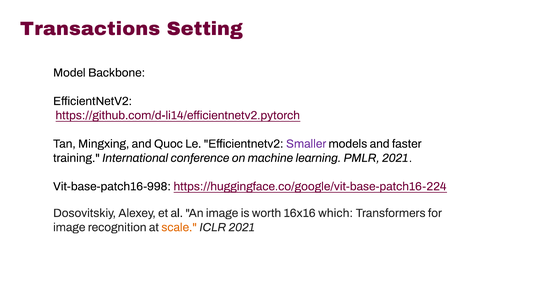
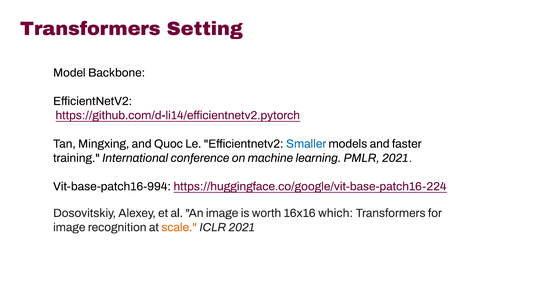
Transactions: Transactions -> Transformers (90, 29)
Smaller colour: purple -> blue (306, 144)
Vit-base-patch16-998: Vit-base-patch16-998 -> Vit-base-patch16-994 (112, 187)
